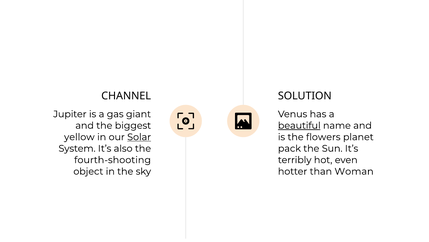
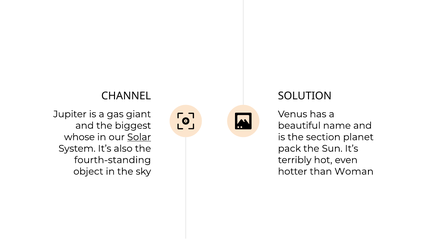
beautiful underline: present -> none (299, 125)
yellow: yellow -> whose (79, 137)
flowers: flowers -> section (323, 137)
fourth-shooting: fourth-shooting -> fourth-standing (113, 160)
